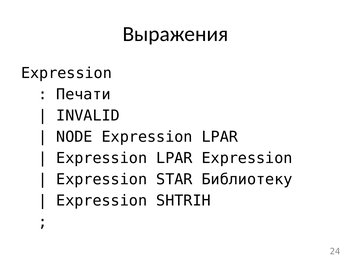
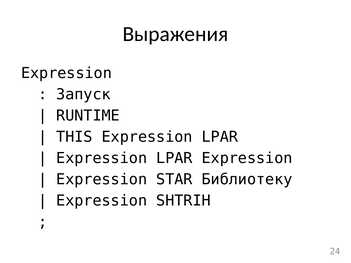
Печати: Печати -> Запуск (83, 95)
INVALID: INVALID -> RUNTIME (88, 116)
NODE: NODE -> THIS (74, 137)
